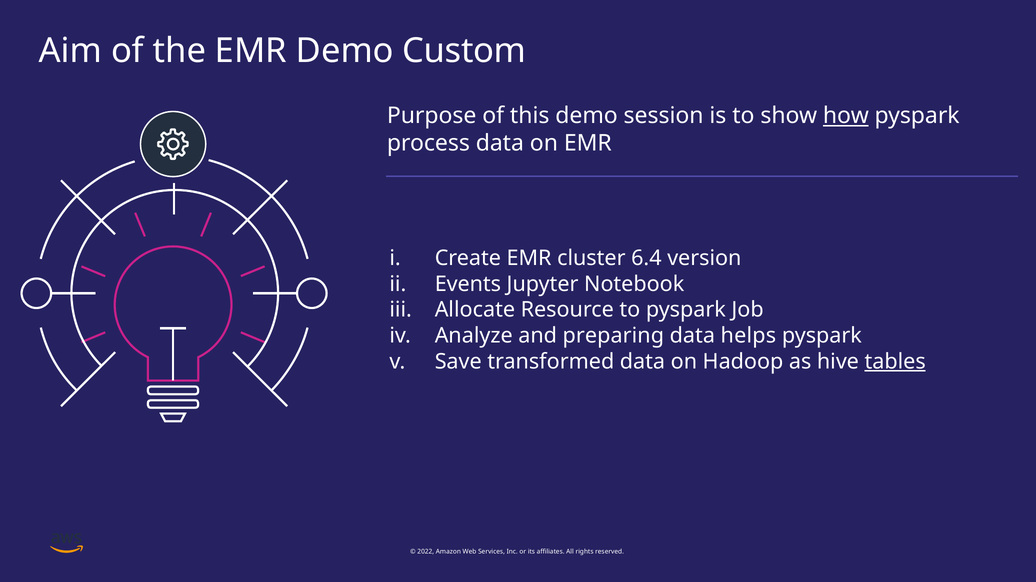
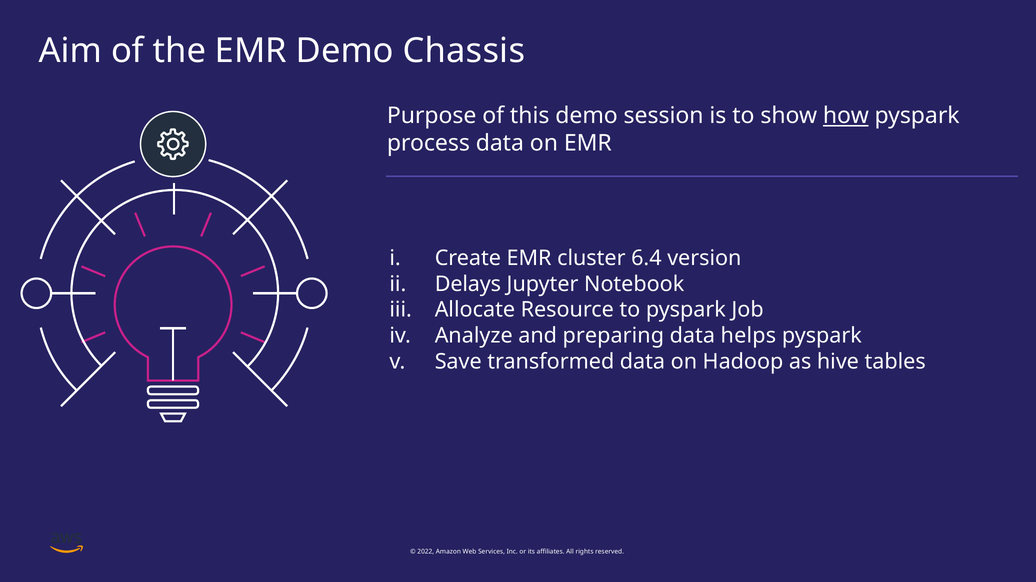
Custom: Custom -> Chassis (464, 51)
Events: Events -> Delays (468, 284)
tables underline: present -> none (895, 362)
